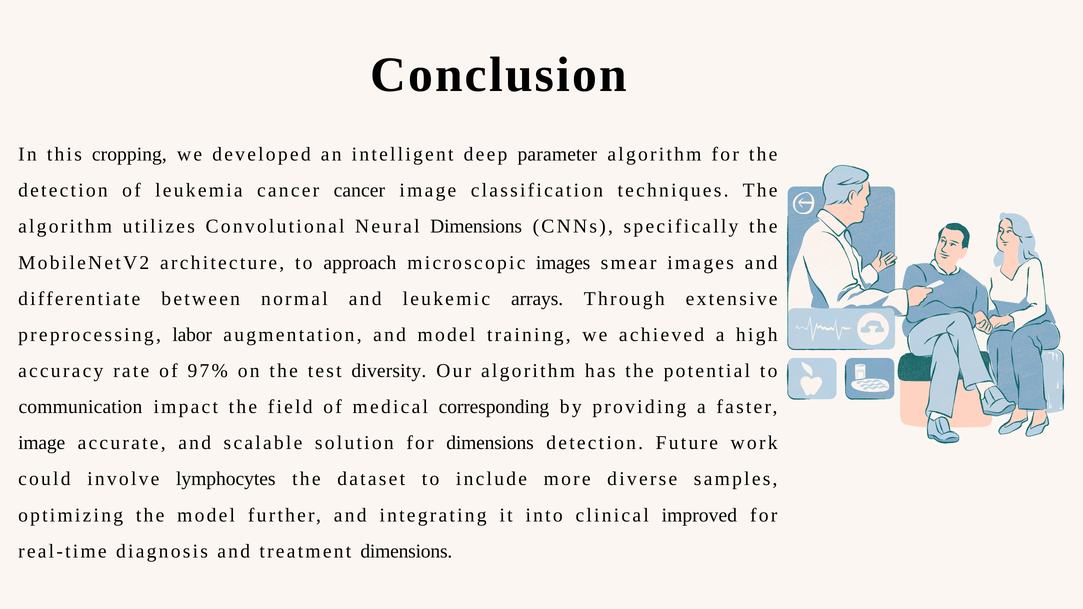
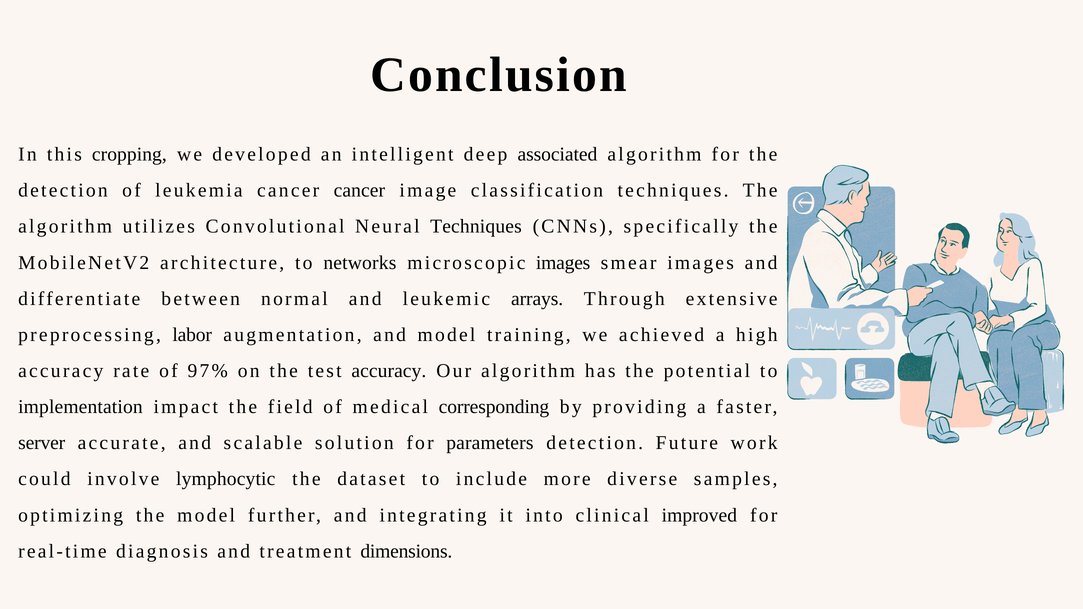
parameter: parameter -> associated (557, 154)
Neural Dimensions: Dimensions -> Techniques (476, 227)
approach: approach -> networks (360, 263)
test diversity: diversity -> accuracy (389, 371)
communication: communication -> implementation (80, 407)
image: image -> server (42, 443)
for dimensions: dimensions -> parameters (490, 443)
lymphocytes: lymphocytes -> lymphocytic (226, 479)
